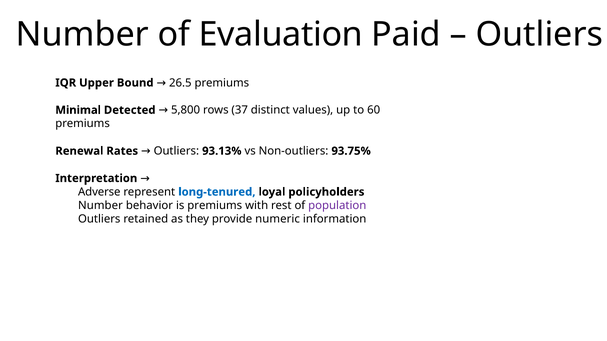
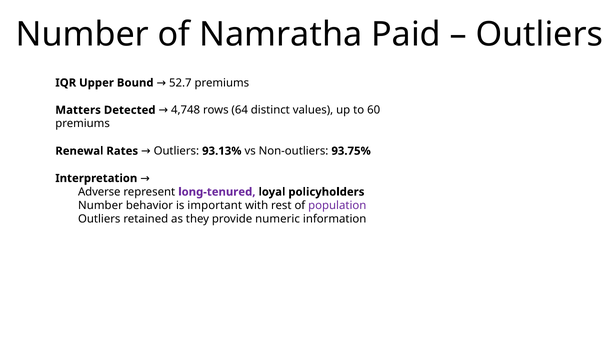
Evaluation: Evaluation -> Namratha (281, 35)
26.5: 26.5 -> 52.7 (180, 83)
Minimal: Minimal -> Matters (78, 110)
5,800: 5,800 -> 4,748 (186, 110)
37: 37 -> 64 (240, 110)
long-tenured colour: blue -> purple (217, 192)
is premiums: premiums -> important (215, 206)
